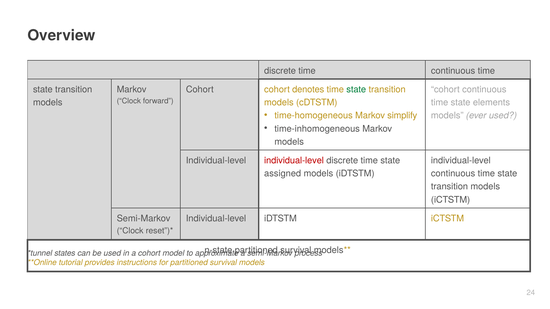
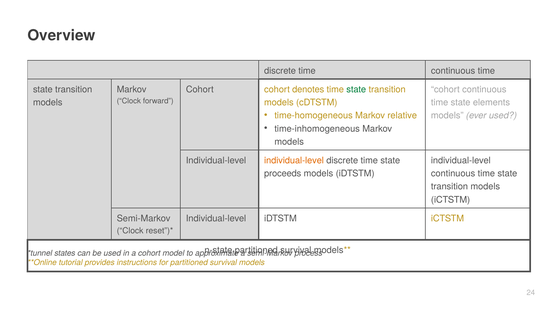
simplify: simplify -> relative (402, 116)
individual-level colour: red -> orange (294, 161)
assigned: assigned -> proceeds (283, 174)
